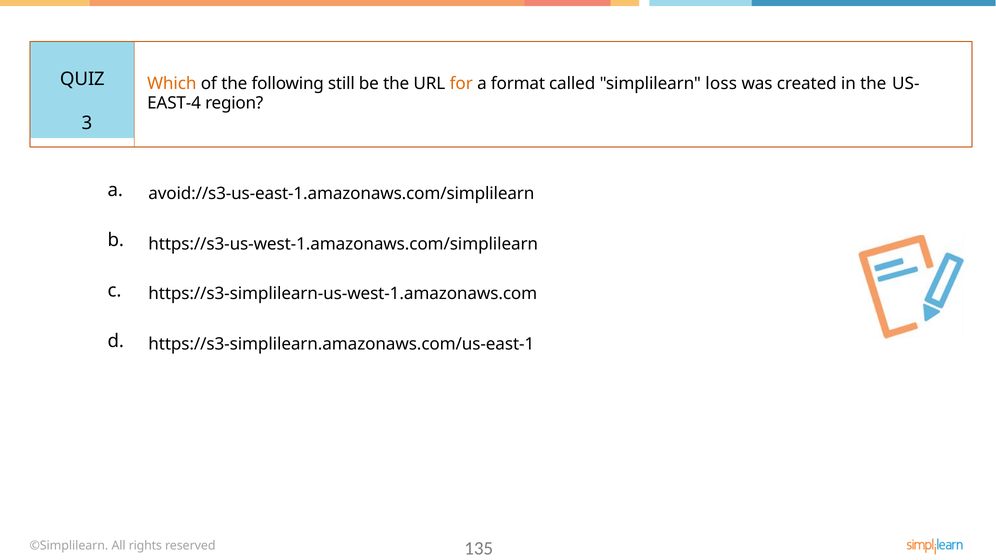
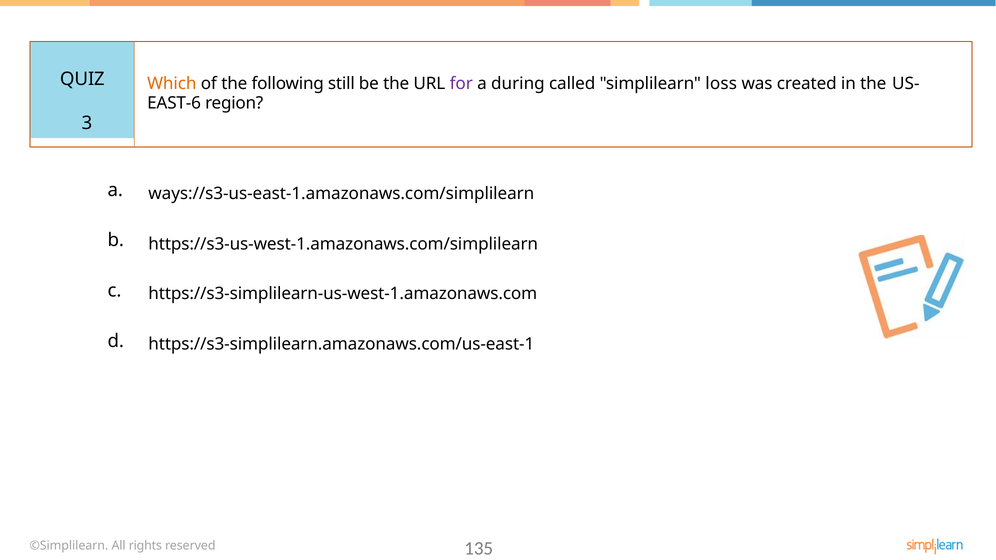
for colour: orange -> purple (461, 84)
format: format -> during (518, 84)
EAST-4: EAST-4 -> EAST-6 (174, 103)
avoid://s3-us-east-1.amazonaws.com/simplilearn: avoid://s3-us-east-1.amazonaws.com/simplilearn -> ways://s3-us-east-1.amazonaws.com/simplilearn (341, 194)
